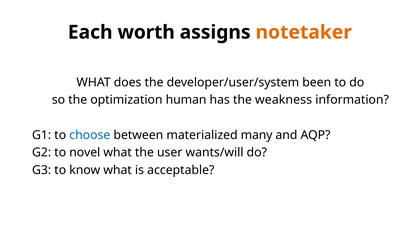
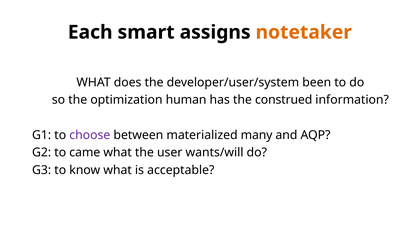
worth: worth -> smart (146, 32)
weakness: weakness -> construed (284, 100)
choose colour: blue -> purple (90, 135)
novel: novel -> came (85, 153)
